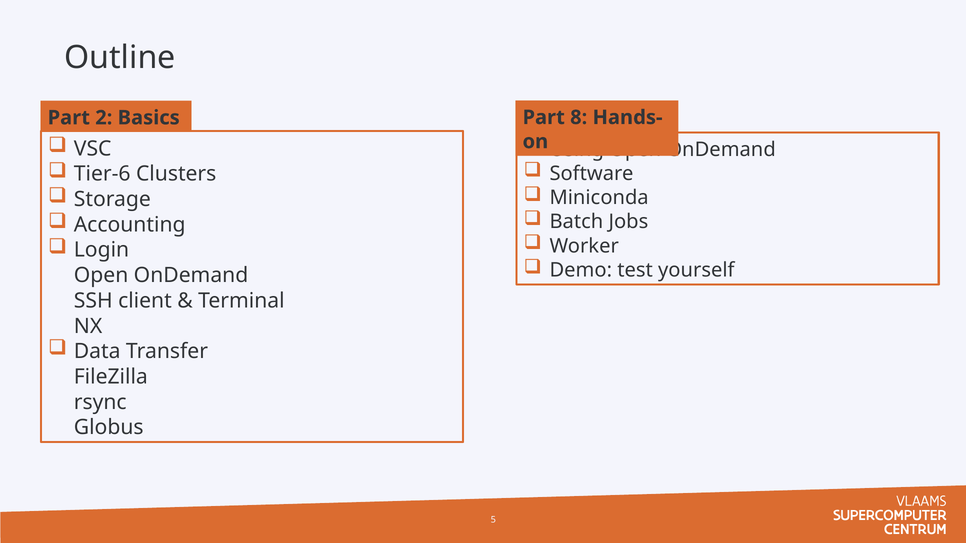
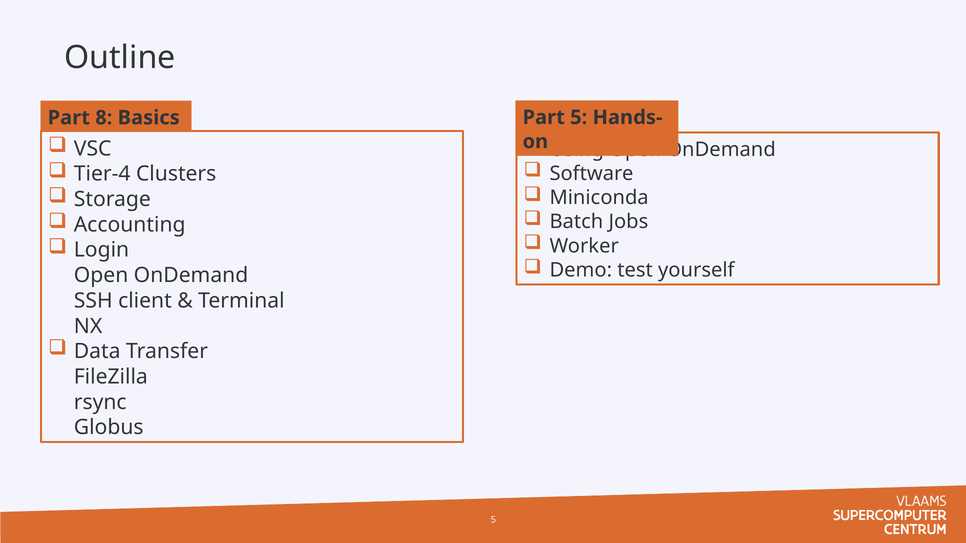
Part 8: 8 -> 5 (579, 118)
2: 2 -> 8 (104, 118)
Tier-6: Tier-6 -> Tier-4 (102, 174)
